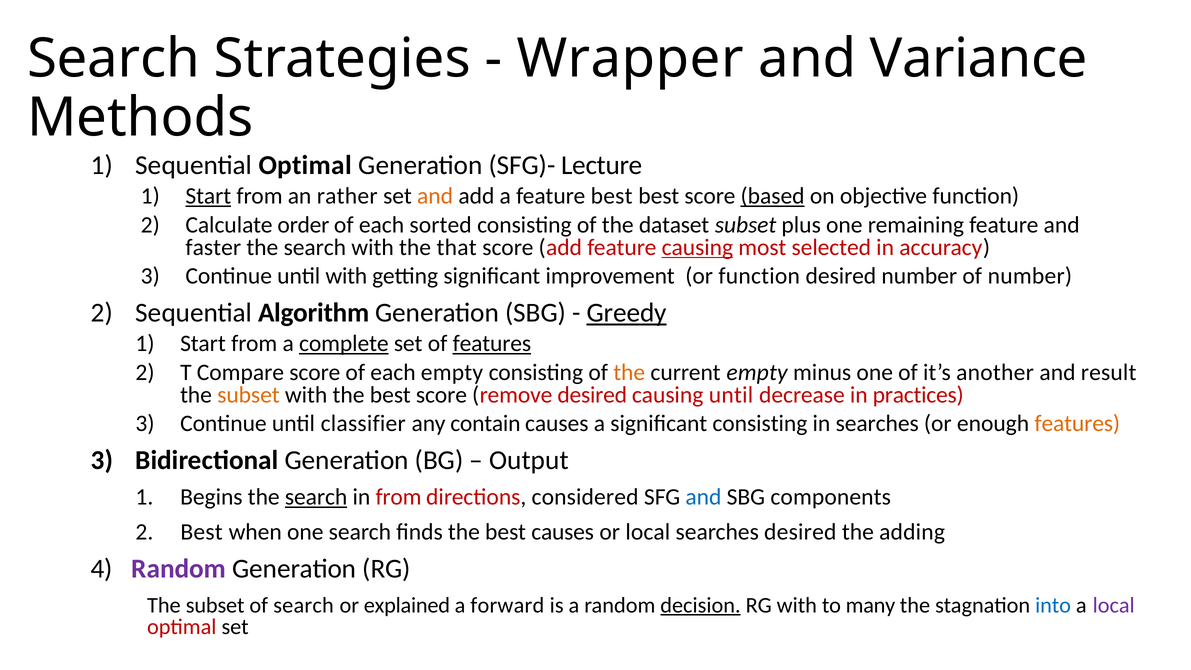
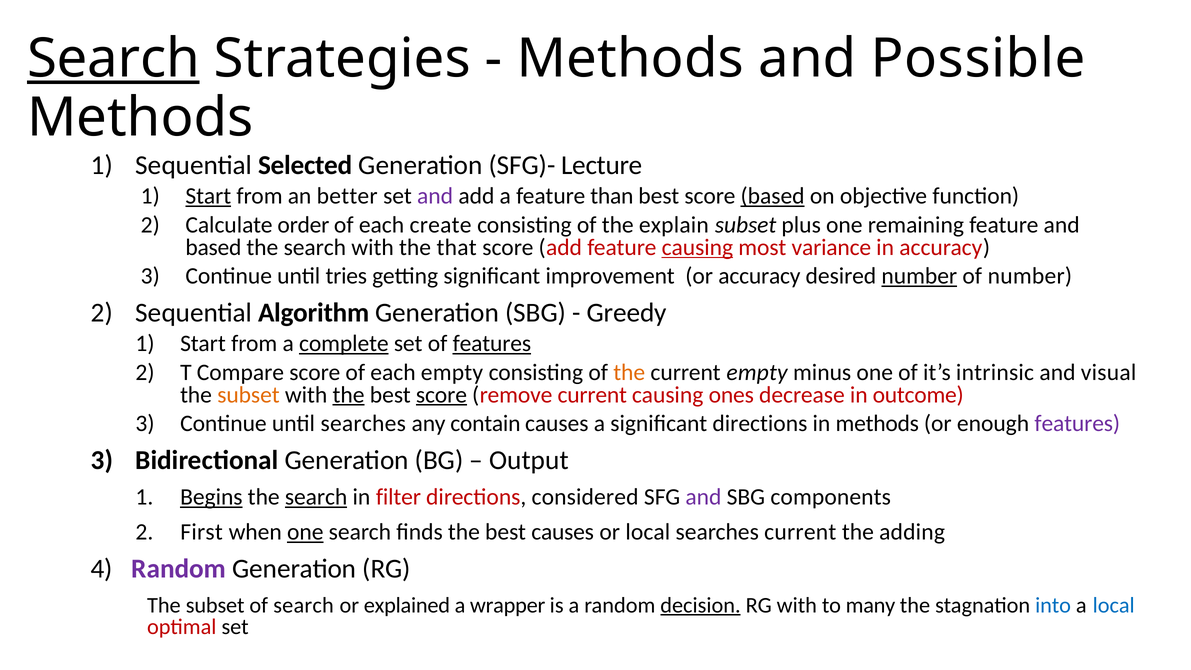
Search underline: none -> present (113, 59)
Wrapper: Wrapper -> Methods (630, 59)
Variance: Variance -> Possible (978, 59)
Sequential Optimal: Optimal -> Selected (305, 165)
rather: rather -> better (347, 196)
and colour: orange -> purple (435, 196)
feature best: best -> than (612, 196)
sorted: sorted -> create (441, 225)
dataset: dataset -> explain (674, 225)
faster: faster -> based (213, 247)
selected: selected -> variance (831, 247)
until with: with -> tries (346, 276)
or function: function -> accuracy (759, 276)
number underline: none -> present (919, 276)
Greedy underline: present -> none (627, 313)
another: another -> intrinsic (995, 372)
result: result -> visual (1109, 372)
the underline: none -> present (349, 395)
score underline: none -> present (441, 395)
remove desired: desired -> current (592, 395)
causing until: until -> ones (731, 395)
practices: practices -> outcome (918, 395)
until classifier: classifier -> searches (363, 424)
significant consisting: consisting -> directions (760, 424)
in searches: searches -> methods (877, 424)
features colour: orange -> purple (1077, 424)
Begins underline: none -> present (211, 497)
in from: from -> filter (398, 497)
and colour: blue -> purple (703, 497)
Best: Best -> First (202, 532)
one underline: none -> present (305, 532)
searches desired: desired -> current (800, 532)
forward: forward -> wrapper (508, 605)
local colour: purple -> blue (1114, 605)
